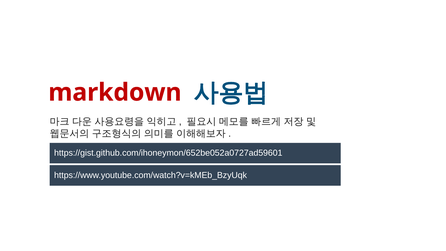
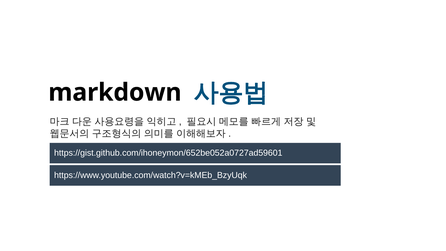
markdown colour: red -> black (115, 92)
